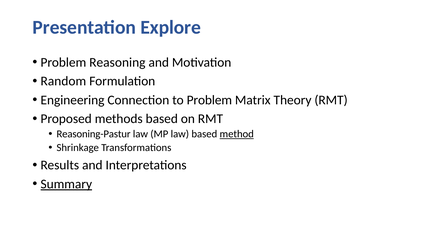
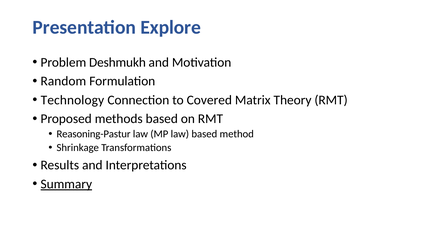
Reasoning: Reasoning -> Deshmukh (117, 62)
Engineering: Engineering -> Technology (72, 100)
to Problem: Problem -> Covered (209, 100)
method underline: present -> none (237, 134)
